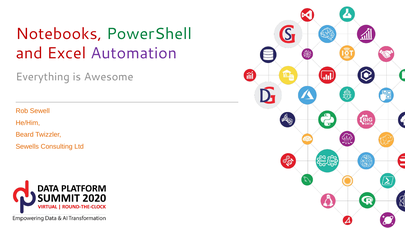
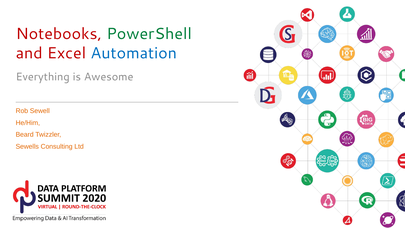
Automation colour: purple -> blue (134, 53)
